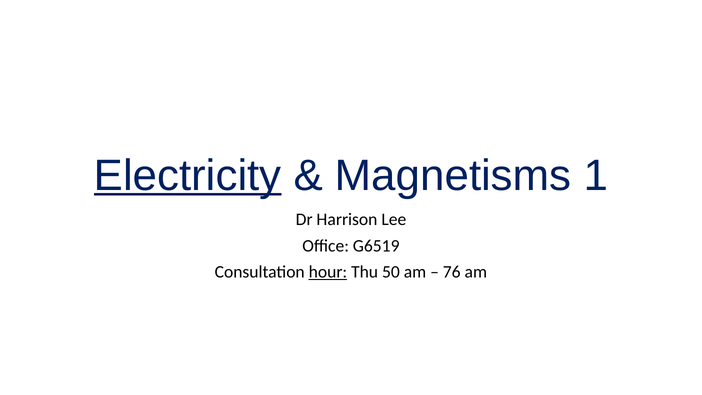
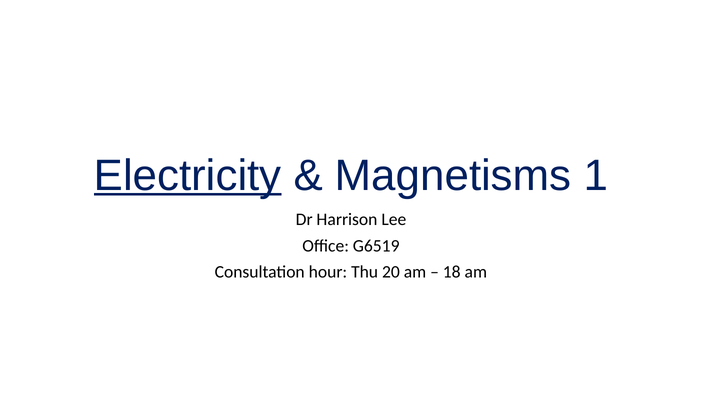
hour underline: present -> none (328, 272)
50: 50 -> 20 (391, 272)
76: 76 -> 18 (452, 272)
